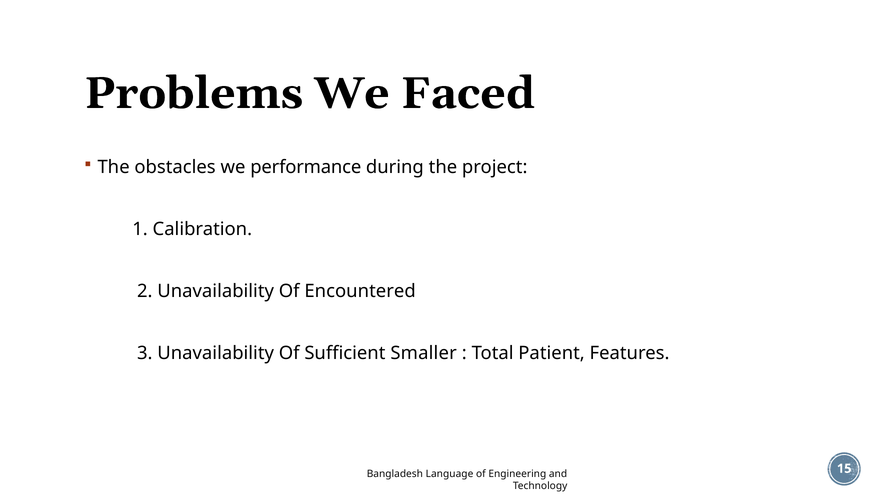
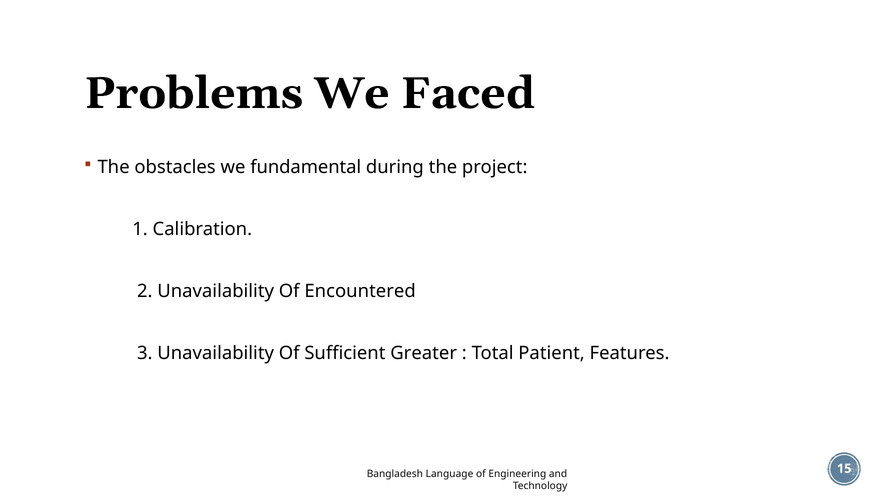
performance: performance -> fundamental (306, 167)
Smaller: Smaller -> Greater (424, 353)
